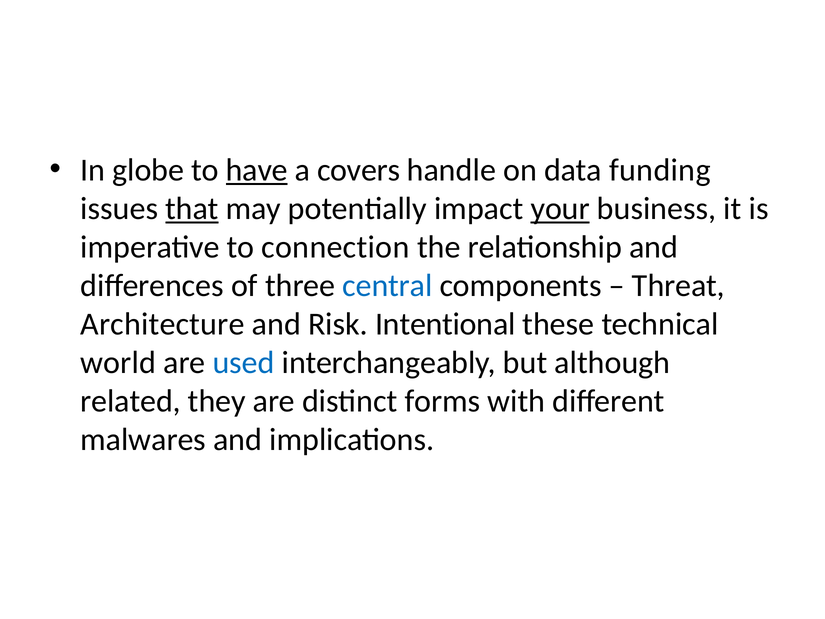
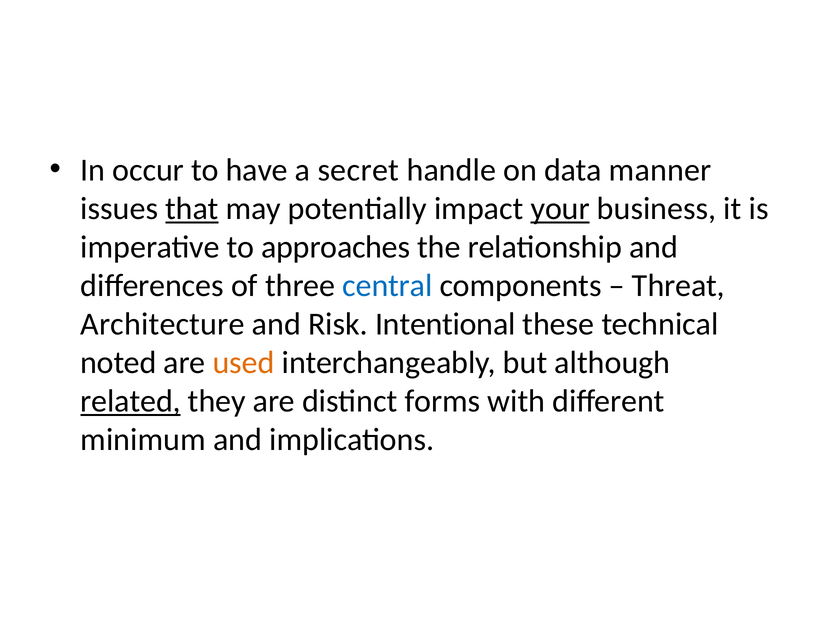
globe: globe -> occur (148, 170)
have underline: present -> none (257, 170)
covers: covers -> secret (358, 170)
funding: funding -> manner (660, 170)
connection: connection -> approaches (336, 247)
world: world -> noted (118, 363)
used colour: blue -> orange (244, 363)
related underline: none -> present (131, 401)
malwares: malwares -> minimum (143, 440)
